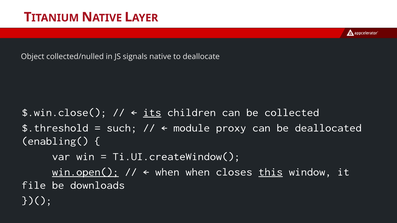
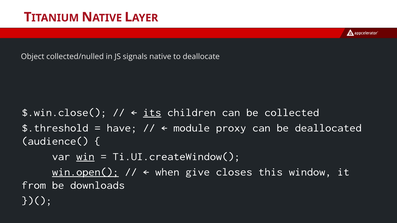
such: such -> have (122, 128)
enabling(: enabling( -> audience( (55, 141)
win underline: none -> present (85, 157)
when when: when -> give (198, 172)
this underline: present -> none (271, 172)
file: file -> from (34, 185)
